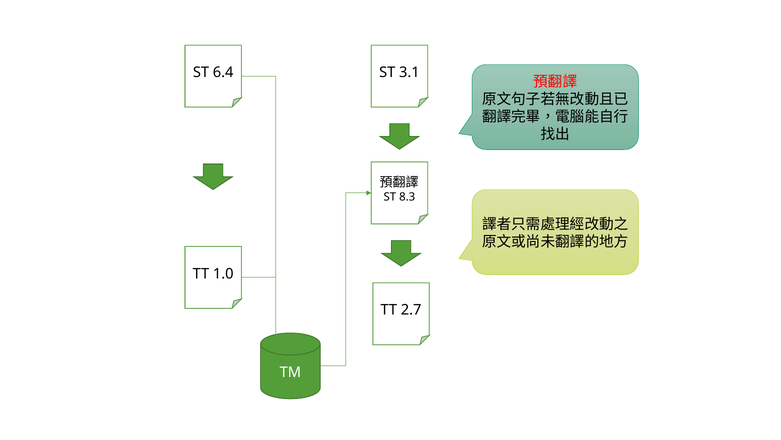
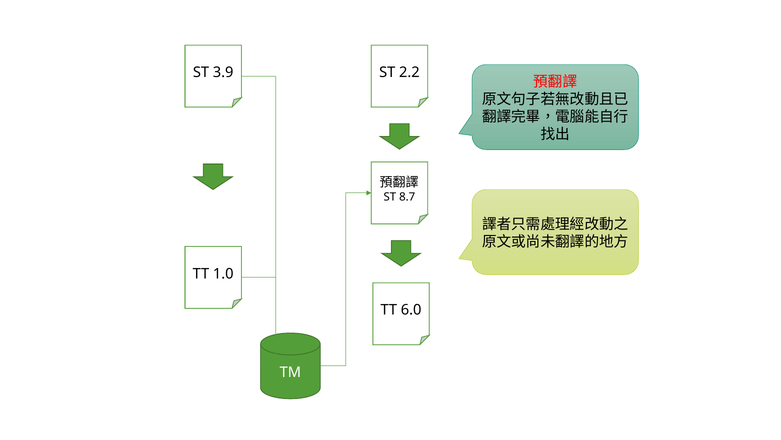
6.4: 6.4 -> 3.9 (223, 72)
3.1: 3.1 -> 2.2 (409, 72)
8.3: 8.3 -> 8.7 (407, 197)
2.7: 2.7 -> 6.0 (411, 310)
